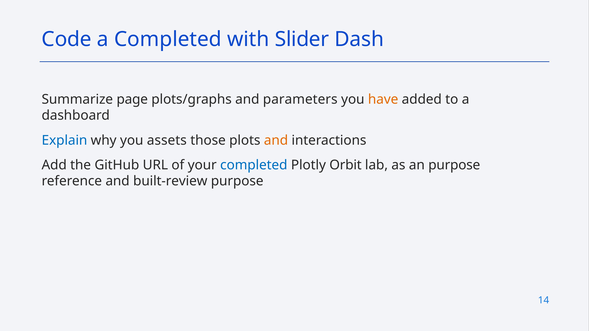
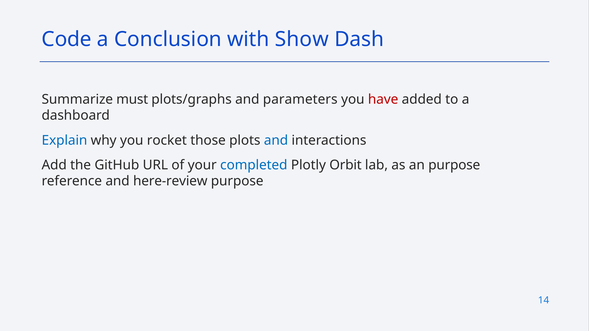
a Completed: Completed -> Conclusion (168, 39)
Slider: Slider -> Show (302, 39)
page: page -> must (132, 99)
have colour: orange -> red (383, 99)
assets: assets -> rocket (167, 140)
and colour: orange -> blue (276, 140)
built-review: built-review -> here-review (170, 181)
